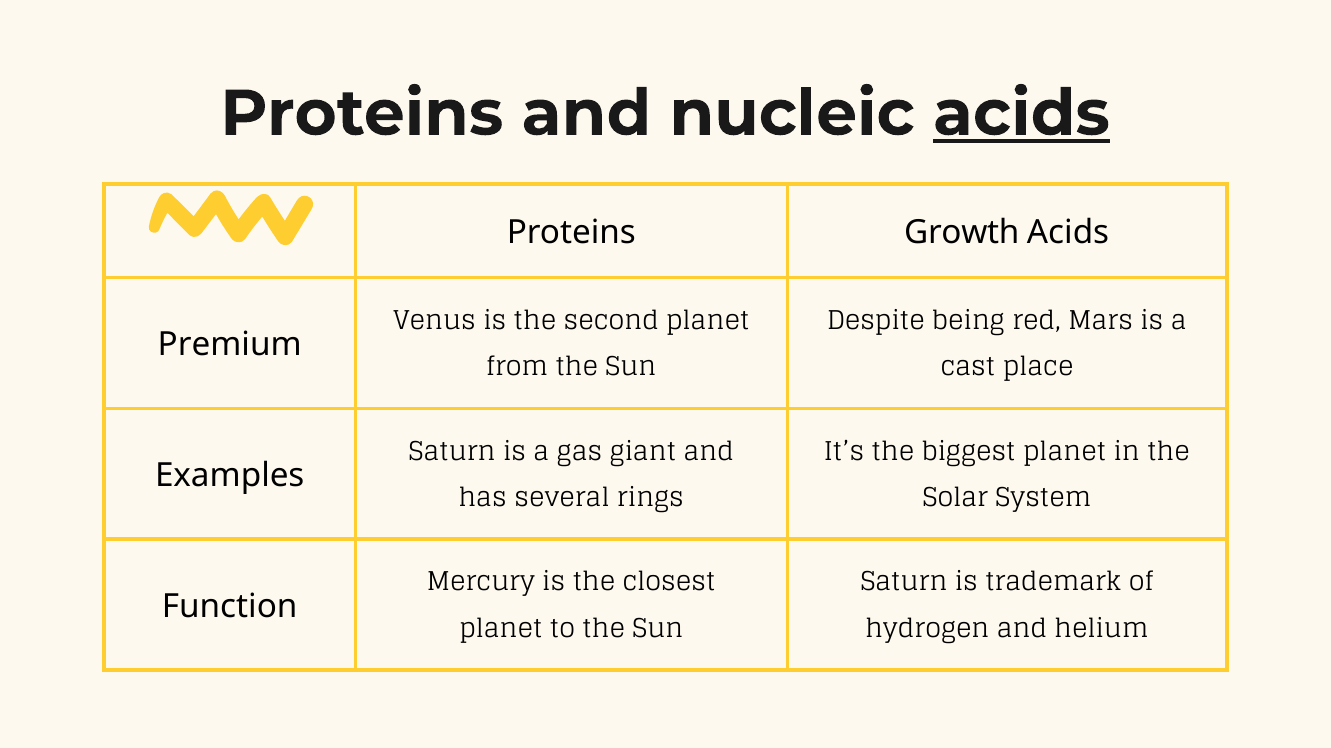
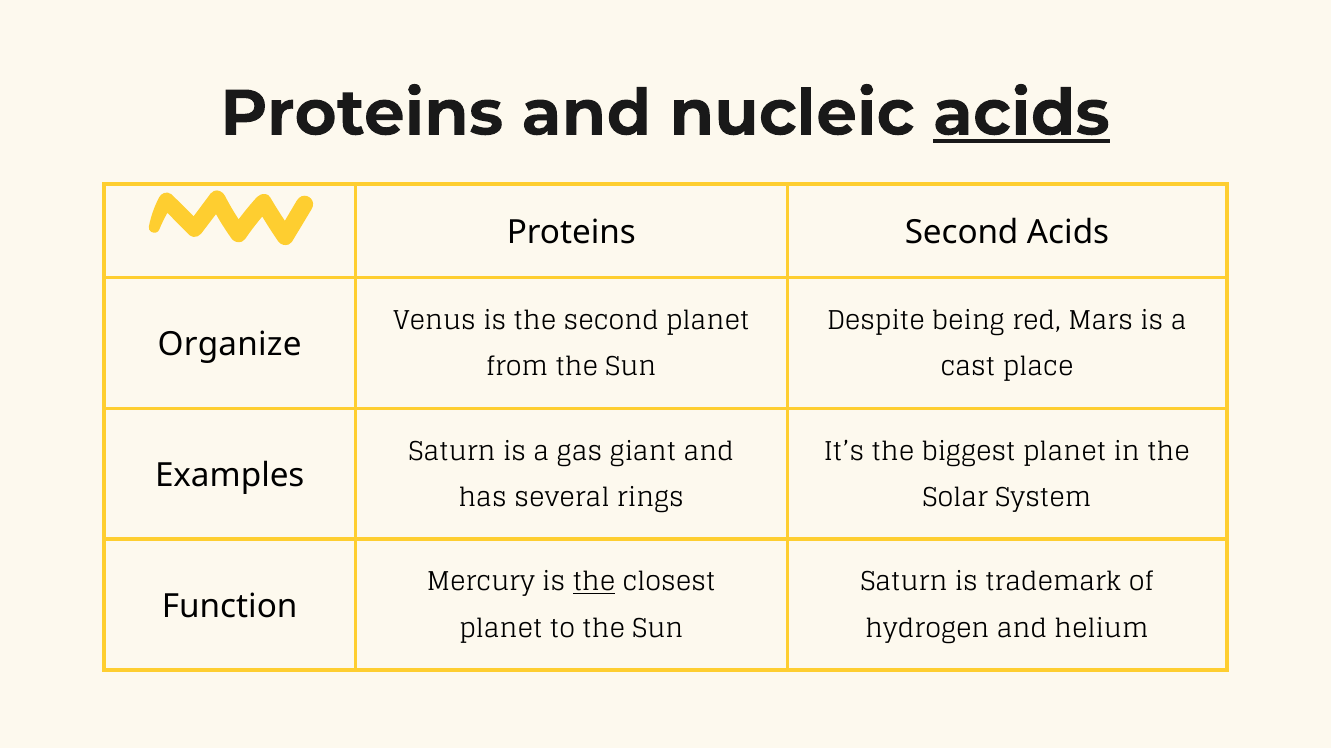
Proteins Growth: Growth -> Second (962, 233)
Premium: Premium -> Organize (230, 345)
the underline: none -> present (594, 583)
